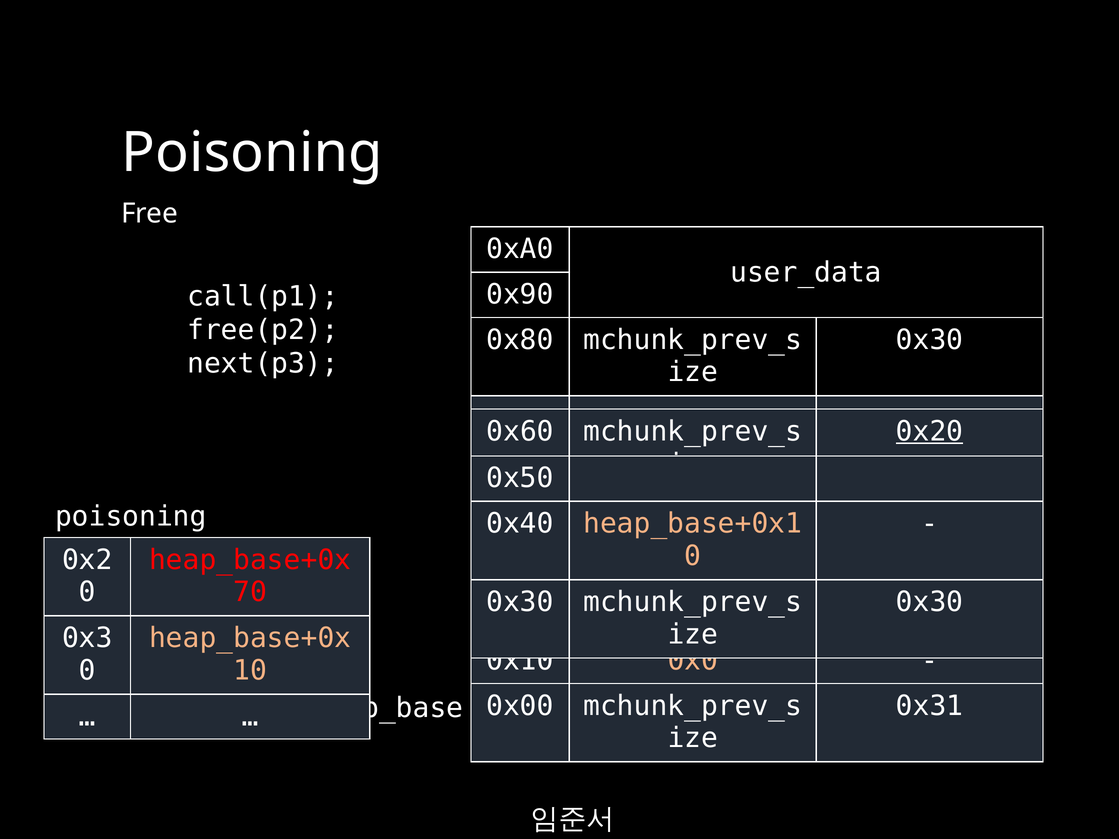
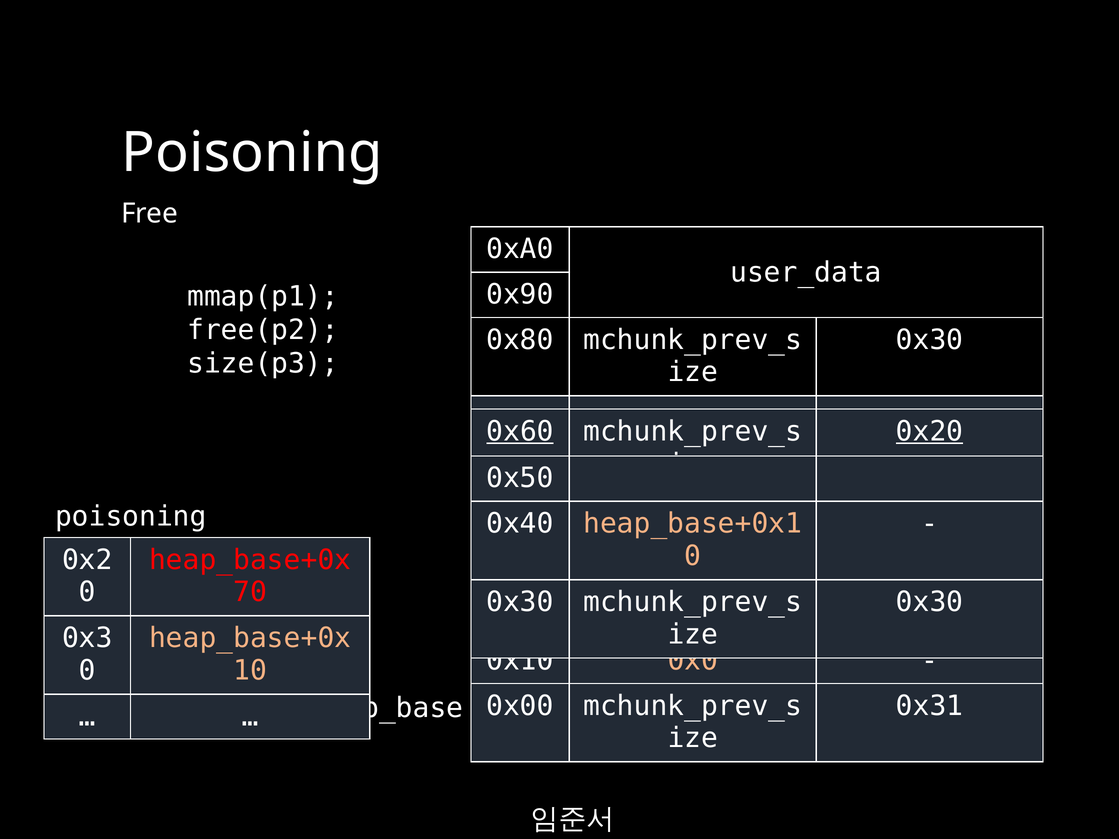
call(p1: call(p1 -> mmap(p1 (263, 296)
next(p3: next(p3 -> size(p3 (263, 364)
0x60 underline: none -> present (520, 431)
